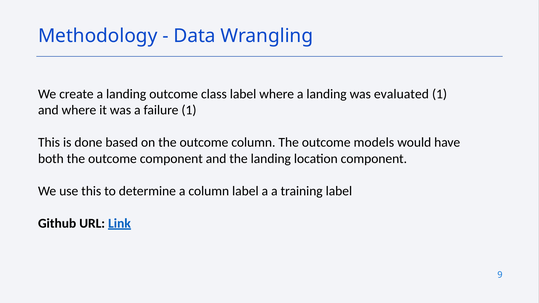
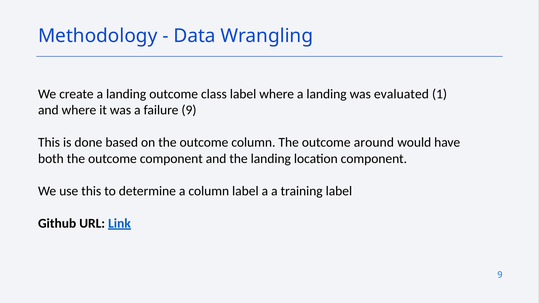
failure 1: 1 -> 9 (189, 110)
models: models -> around (374, 143)
